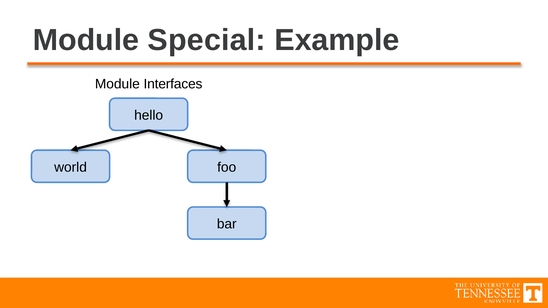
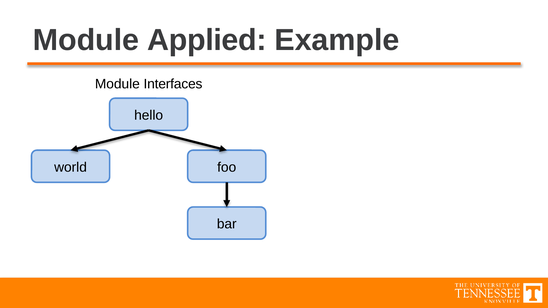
Special: Special -> Applied (207, 40)
